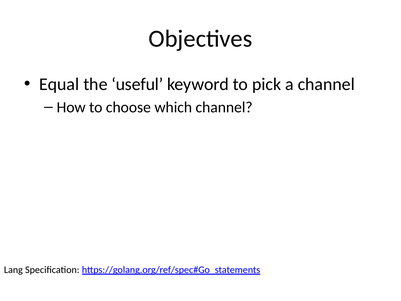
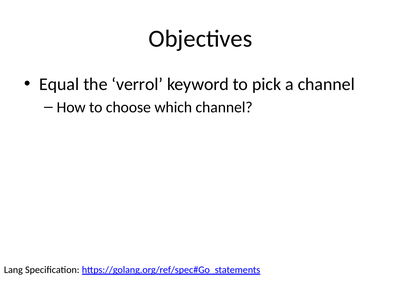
useful: useful -> verrol (137, 84)
